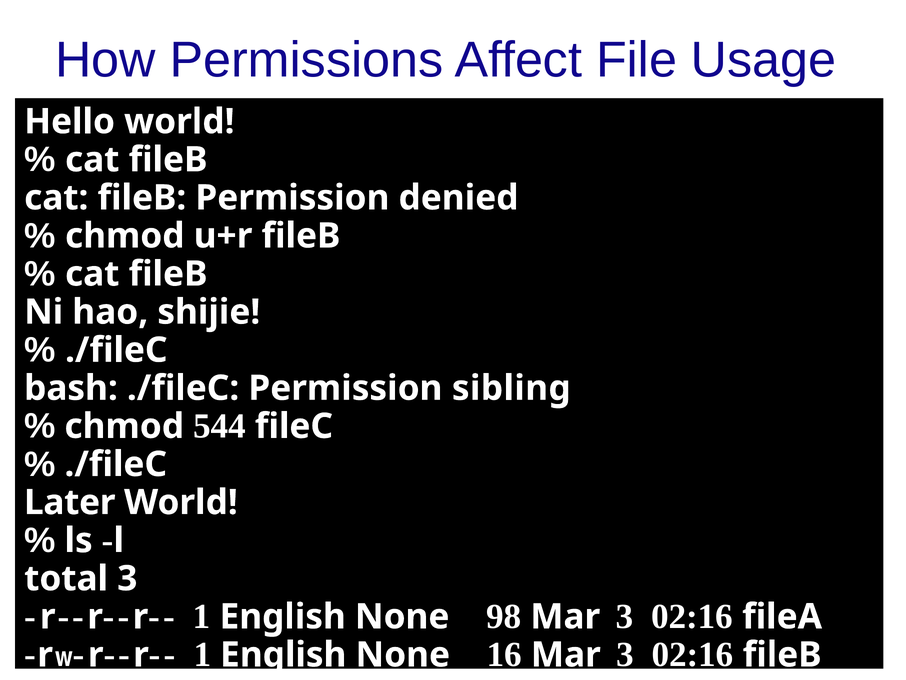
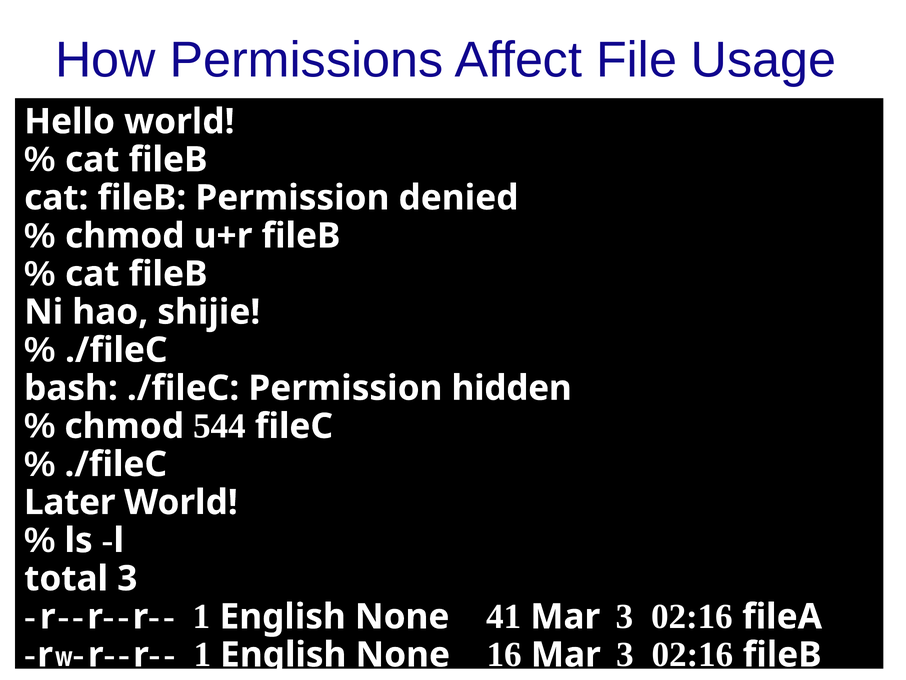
sibling: sibling -> hidden (512, 388)
98: 98 -> 41 (504, 616)
